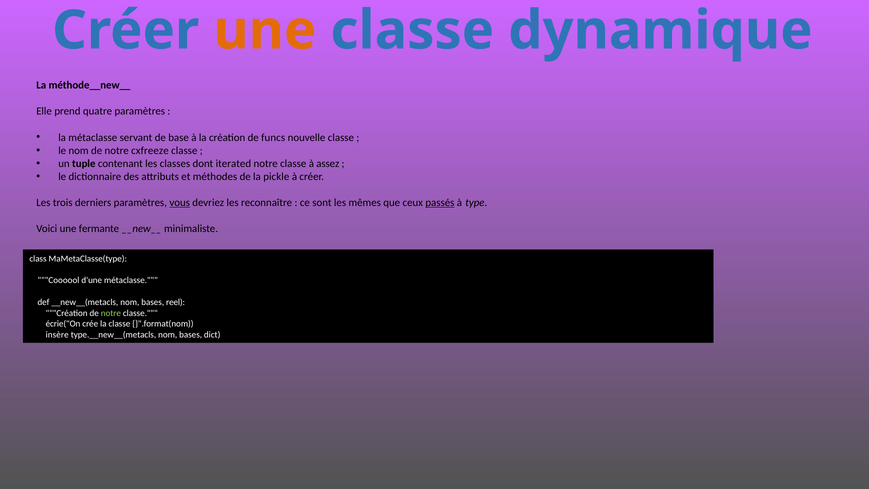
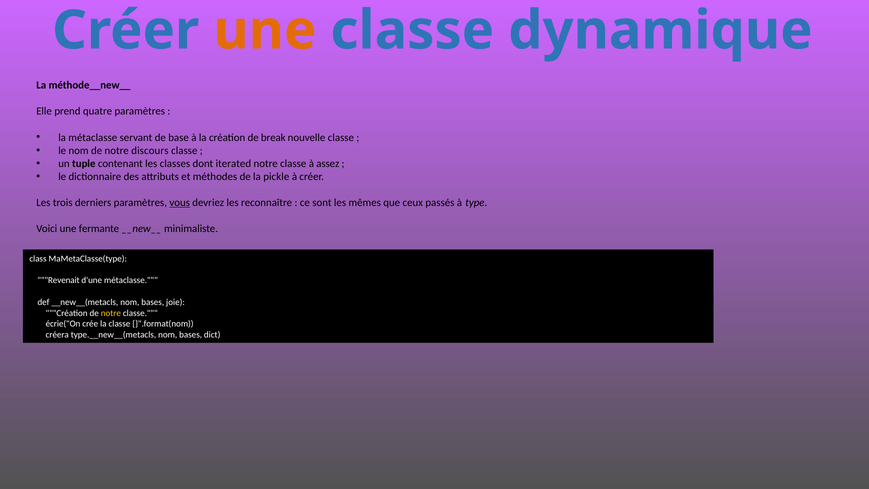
funcs: funcs -> break (273, 137)
cxfreeze: cxfreeze -> discours (150, 150)
passés underline: present -> none (440, 203)
Coooool: Coooool -> Revenait (59, 280)
reel: reel -> joie (176, 302)
notre colour: light green -> yellow (111, 313)
insère: insère -> créera (57, 335)
